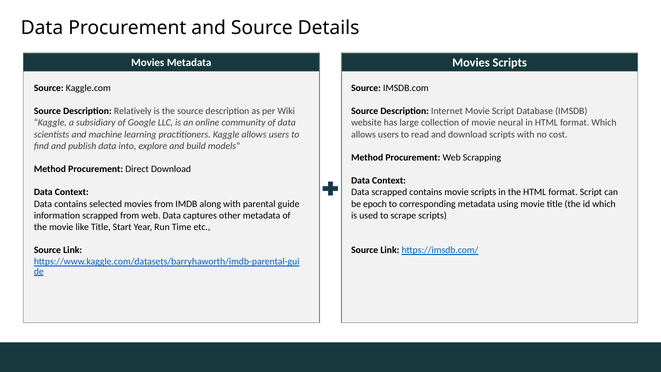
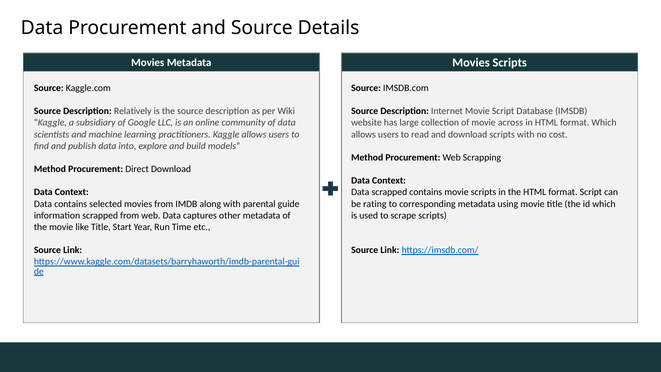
neural: neural -> across (510, 123)
epoch: epoch -> rating (375, 204)
